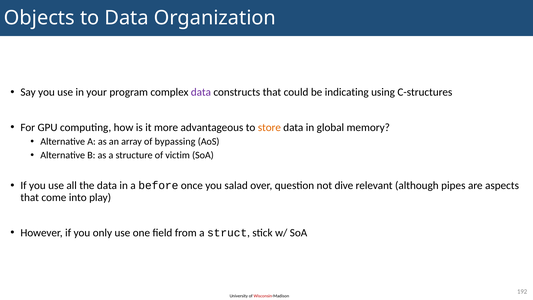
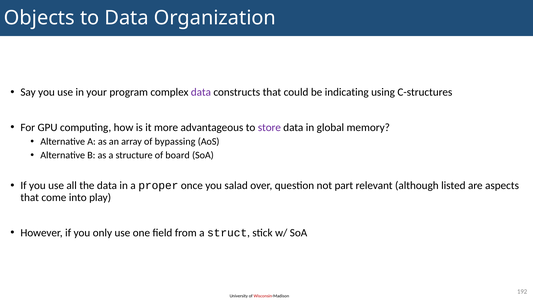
store colour: orange -> purple (269, 127)
victim: victim -> board (178, 155)
before: before -> proper (158, 186)
dive: dive -> part (344, 186)
pipes: pipes -> listed (453, 186)
